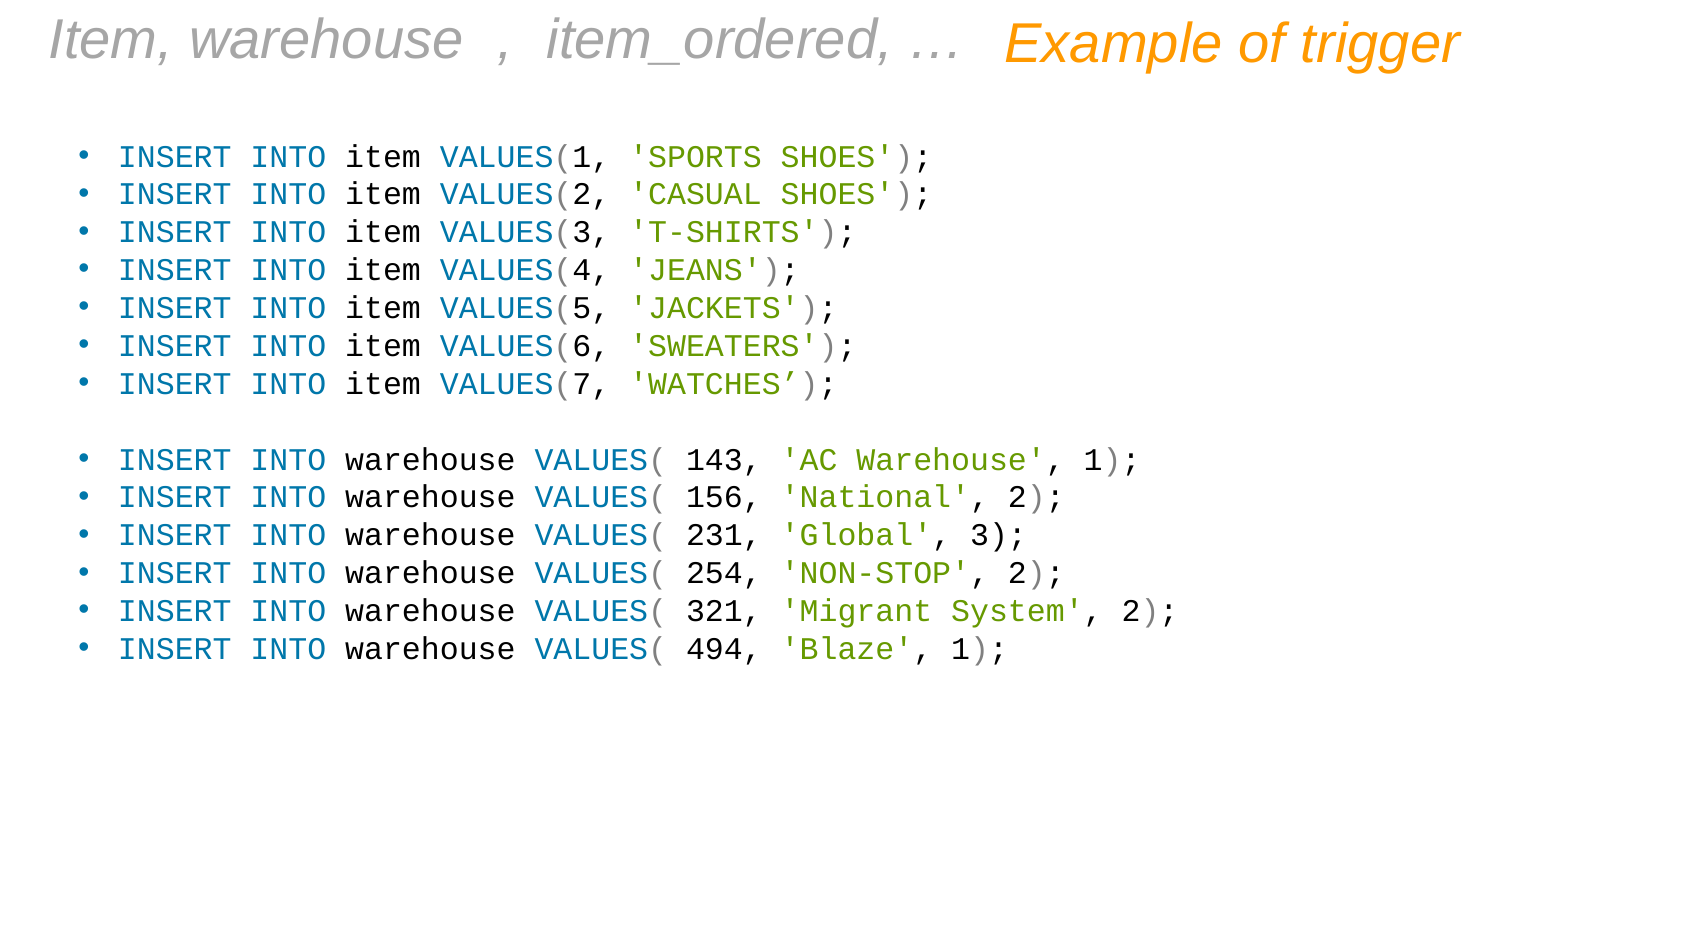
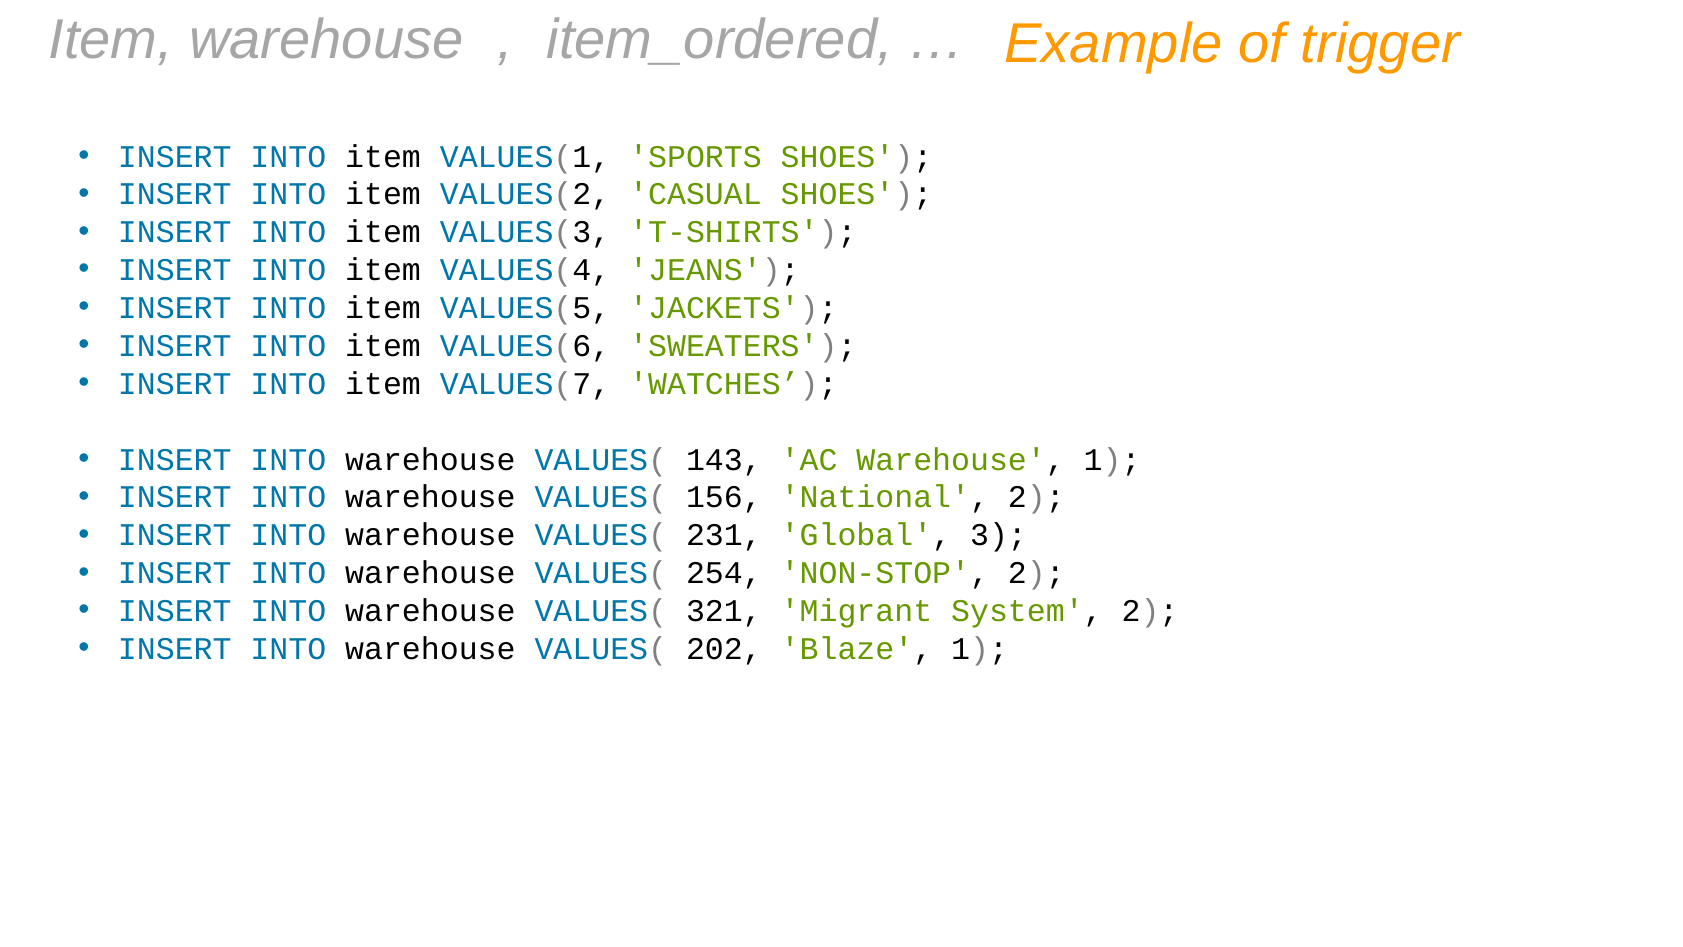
494: 494 -> 202 (724, 649)
